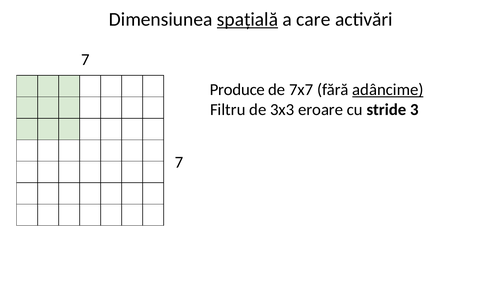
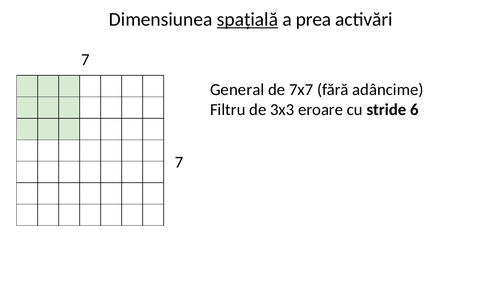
care: care -> prea (314, 20)
Produce: Produce -> General (237, 90)
adâncime underline: present -> none (388, 90)
3: 3 -> 6 (414, 110)
